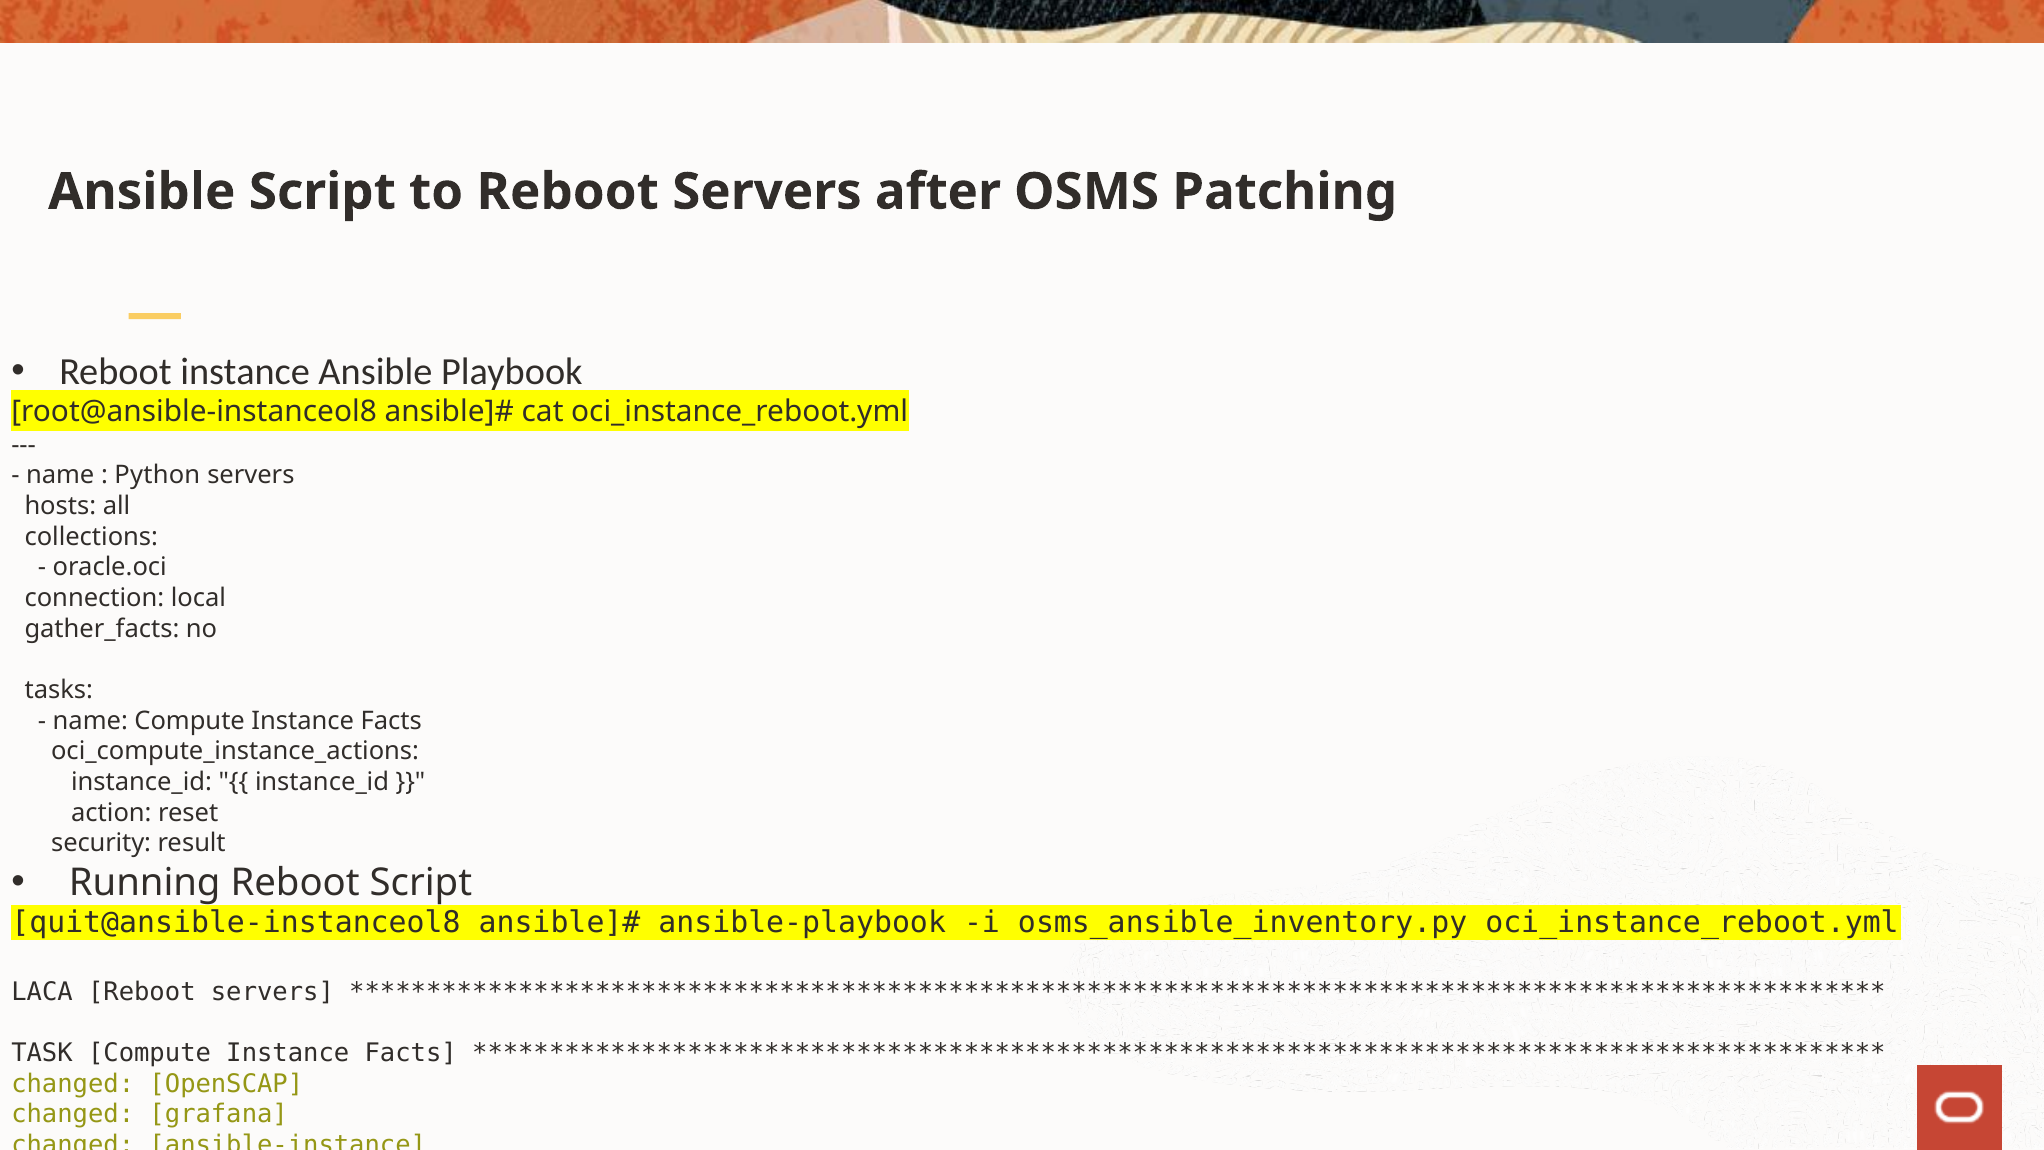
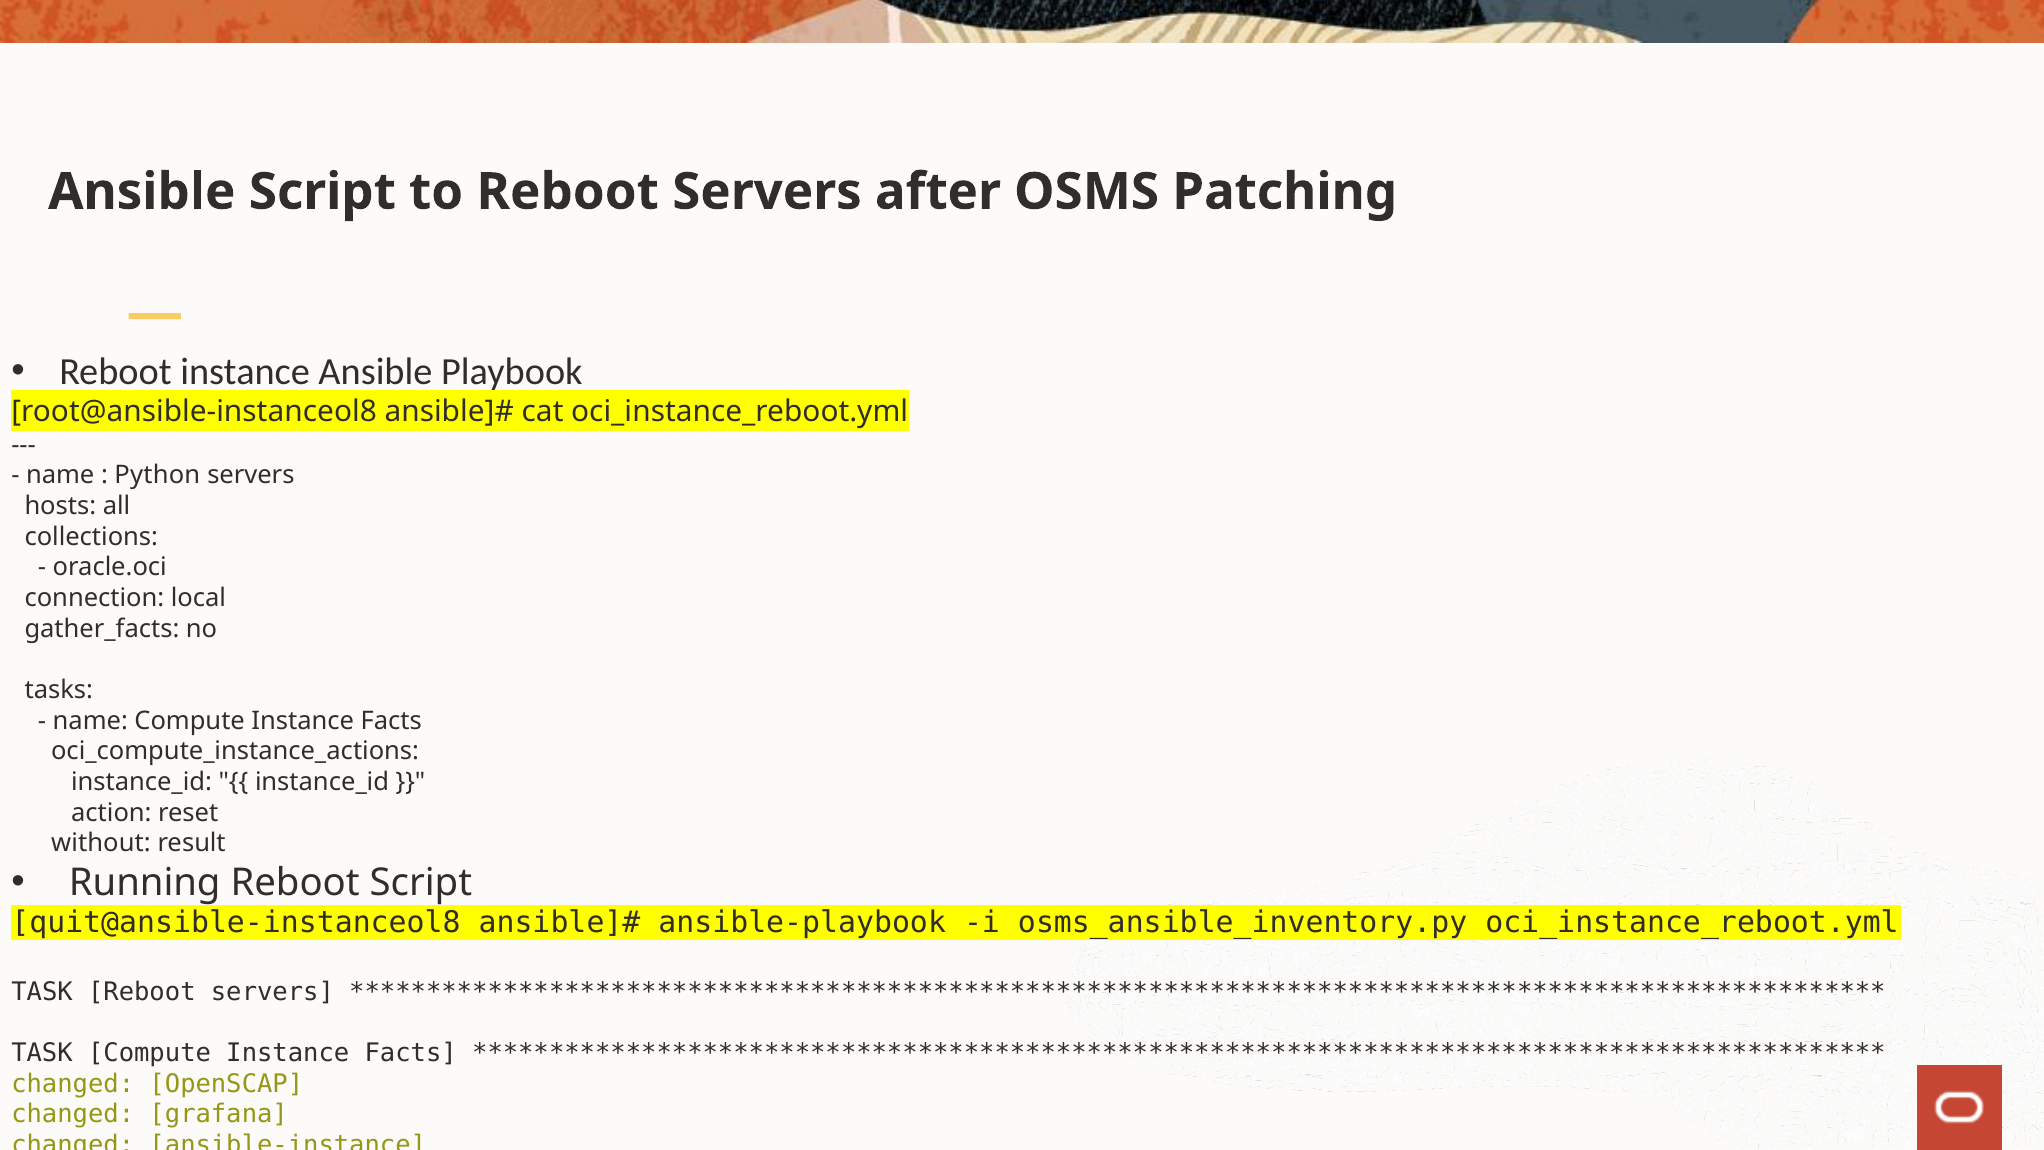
security: security -> without (101, 843)
LACA: LACA -> TASK (42, 992)
